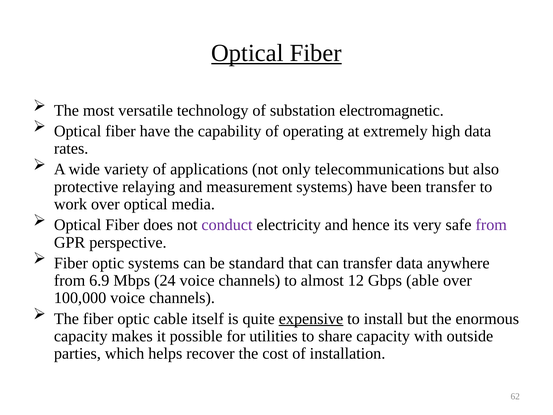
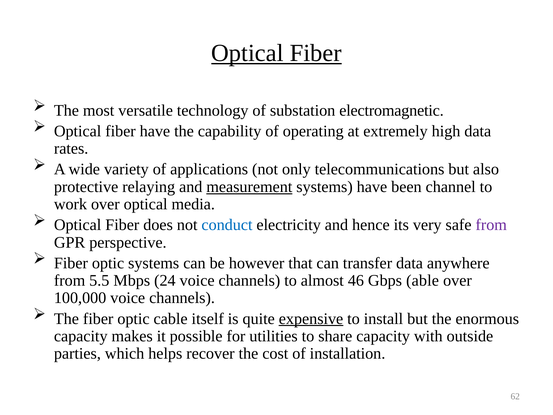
measurement underline: none -> present (249, 187)
been transfer: transfer -> channel (451, 187)
conduct colour: purple -> blue (227, 225)
standard: standard -> however (257, 263)
6.9: 6.9 -> 5.5 (99, 280)
12: 12 -> 46 (356, 280)
